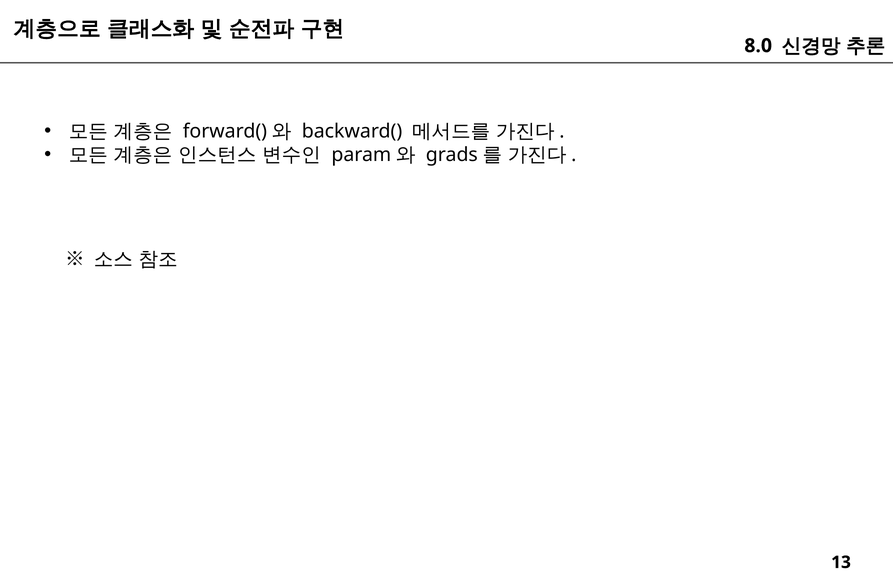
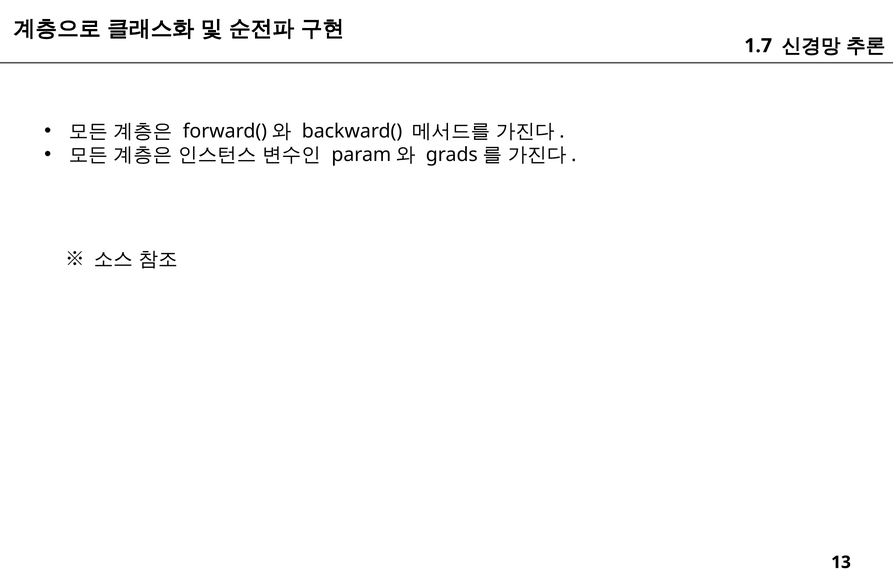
8.0: 8.0 -> 1.7 (758, 46)
